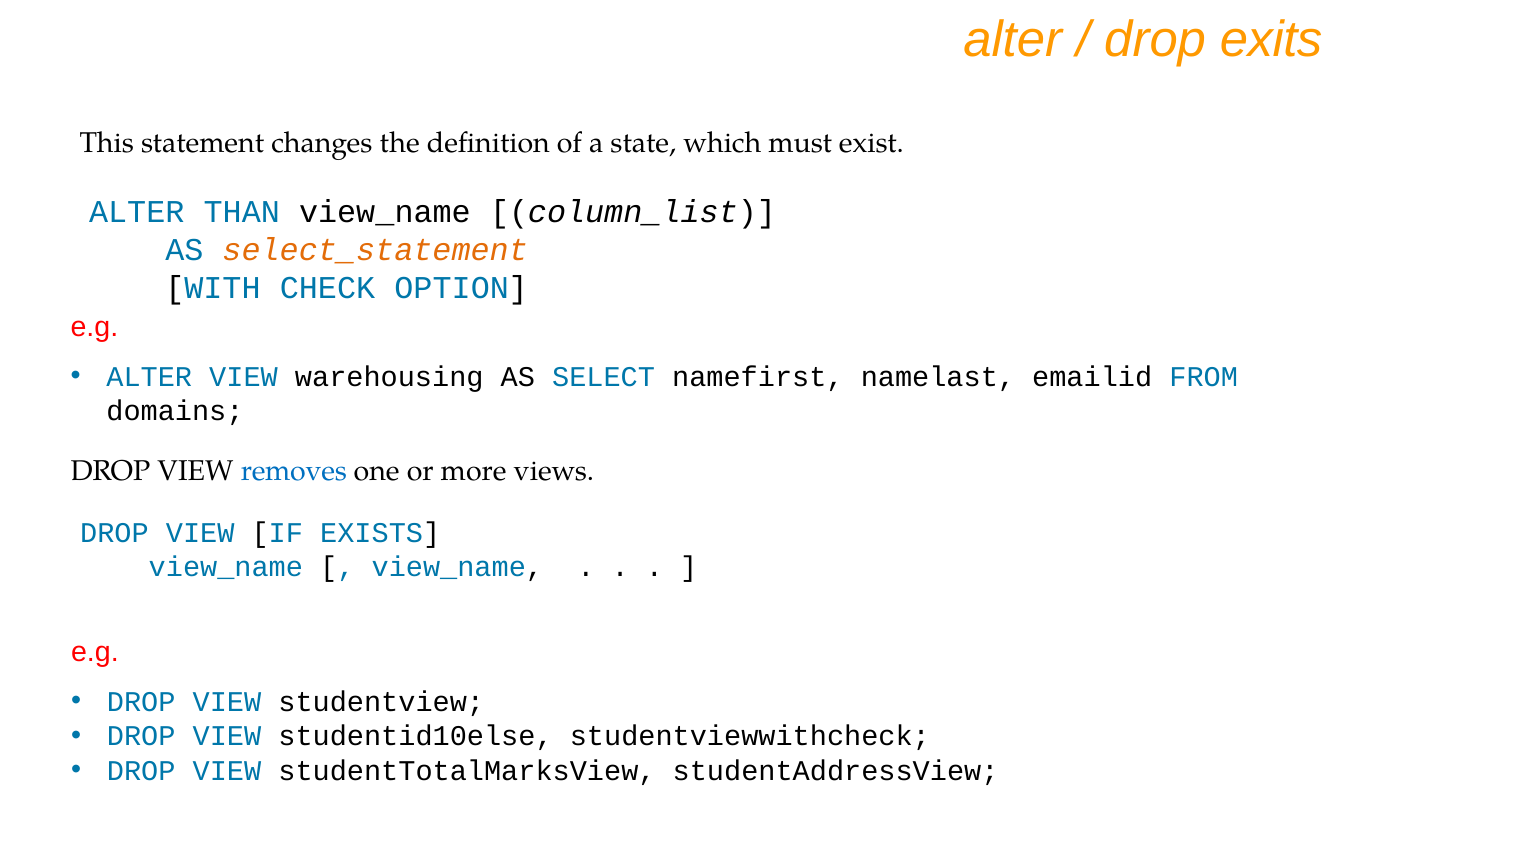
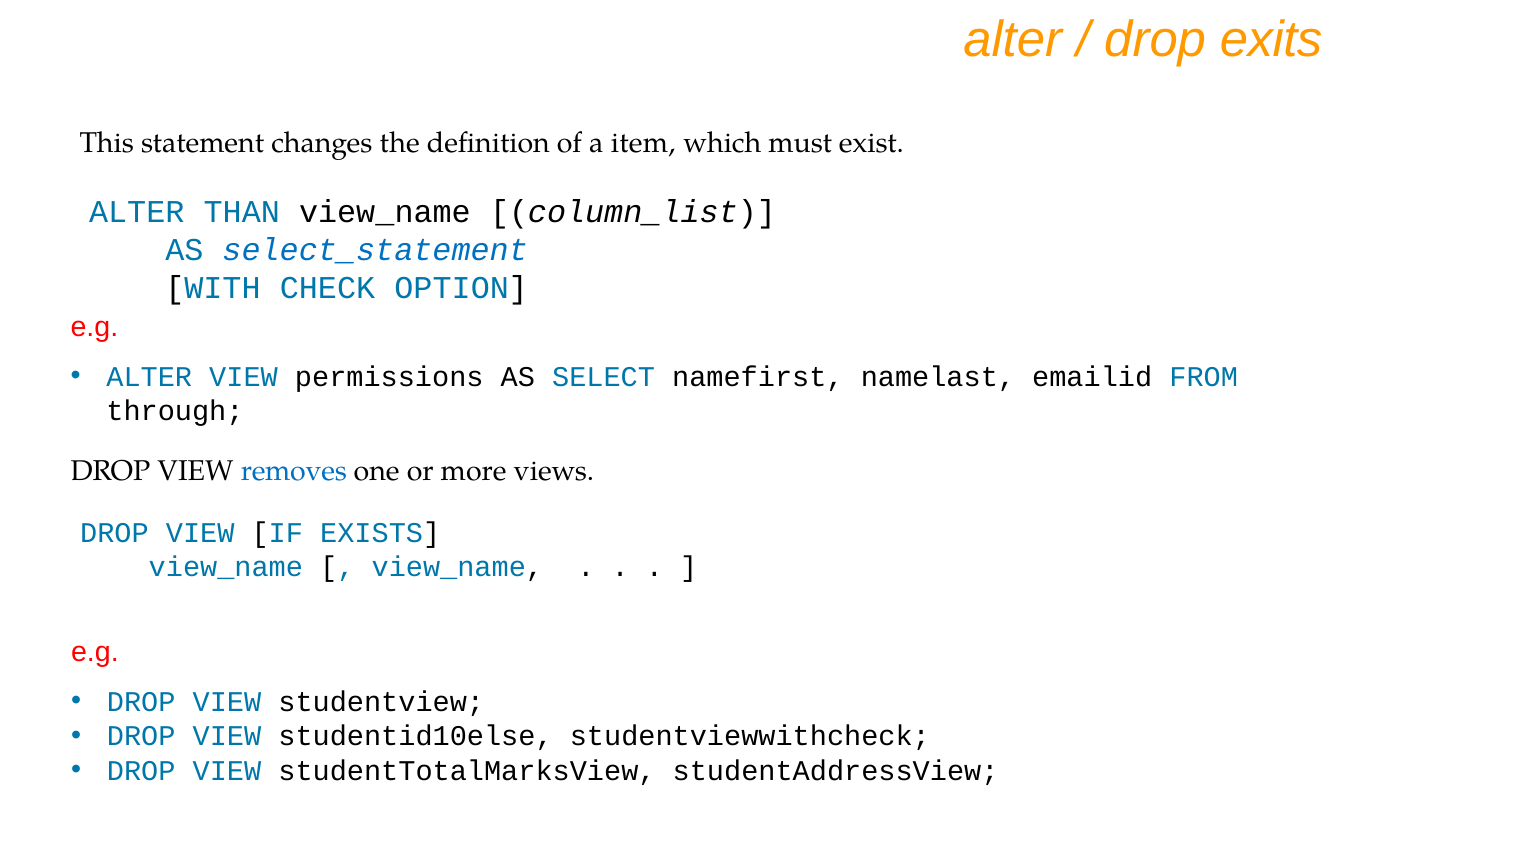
state: state -> item (643, 143)
select_statement colour: orange -> blue (375, 250)
warehousing: warehousing -> permissions (389, 377)
domains: domains -> through (175, 411)
